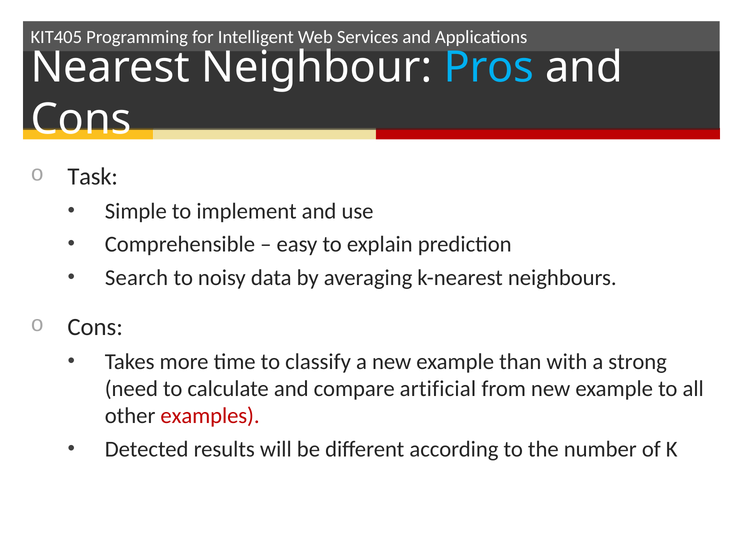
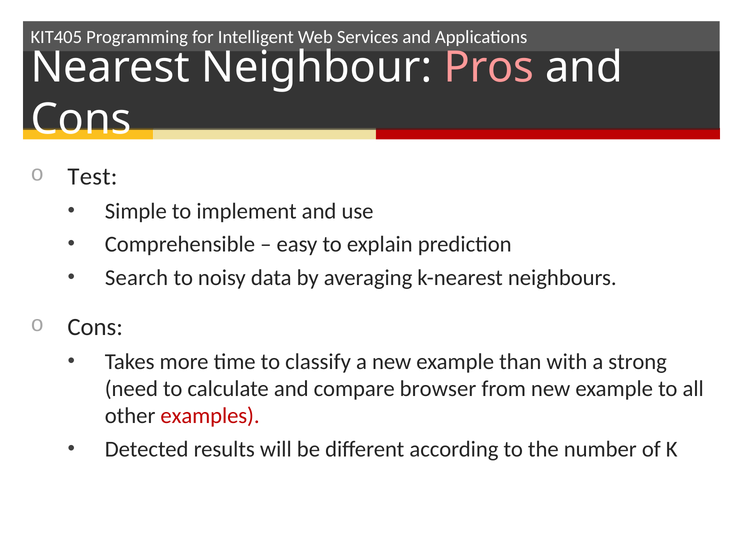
Pros colour: light blue -> pink (489, 68)
Task: Task -> Test (92, 177)
artificial: artificial -> browser (438, 389)
